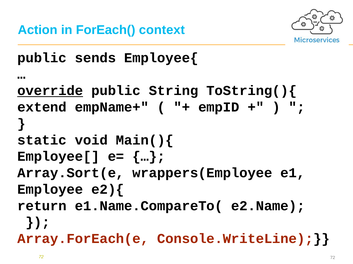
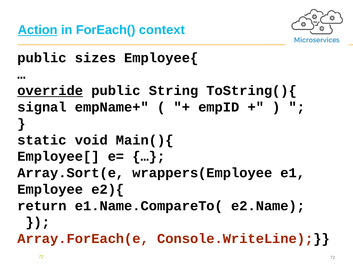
Action underline: none -> present (38, 30)
sends: sends -> sizes (95, 58)
extend: extend -> signal (42, 107)
